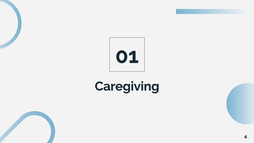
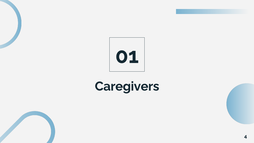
Caregiving: Caregiving -> Caregivers (127, 86)
